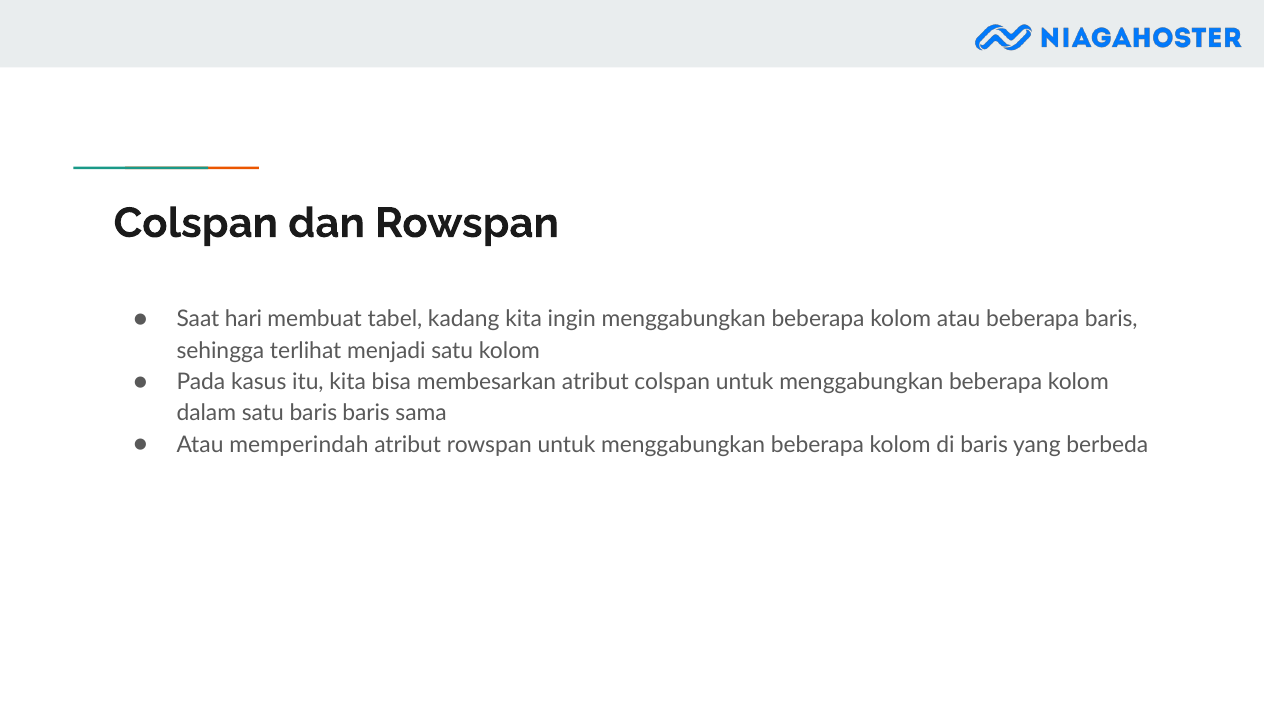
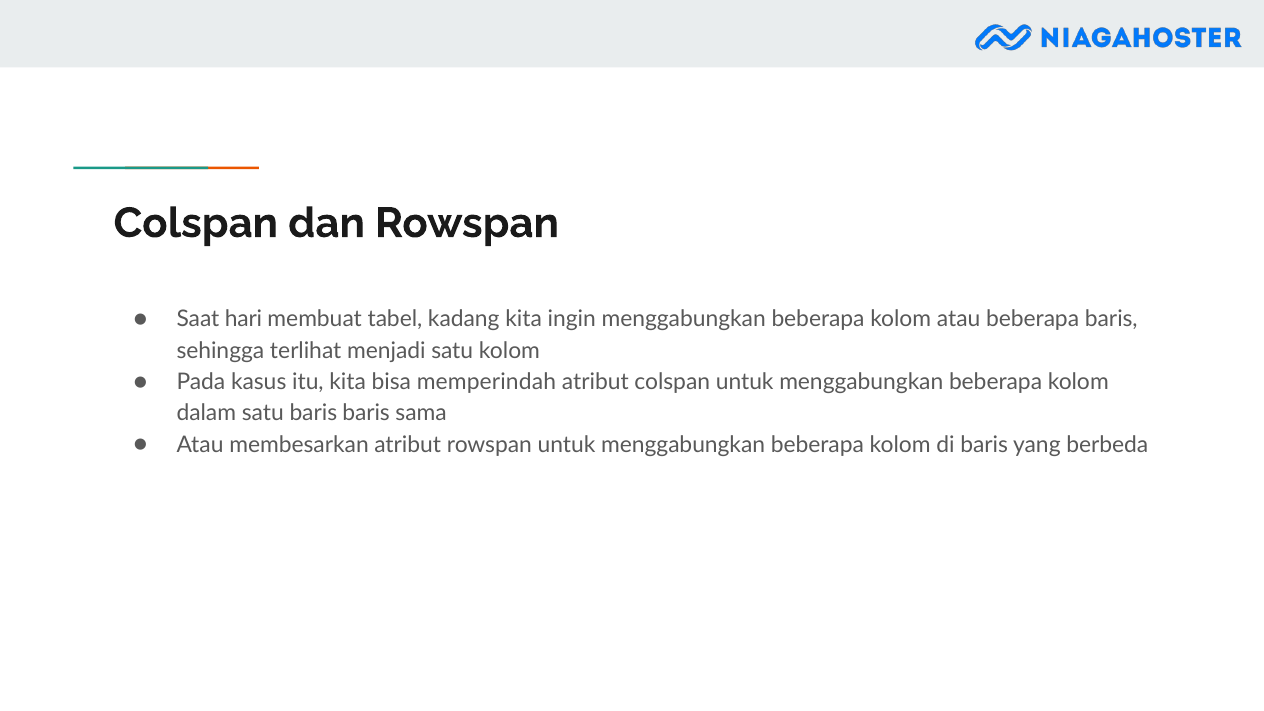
membesarkan: membesarkan -> memperindah (486, 382)
memperindah: memperindah -> membesarkan (299, 445)
